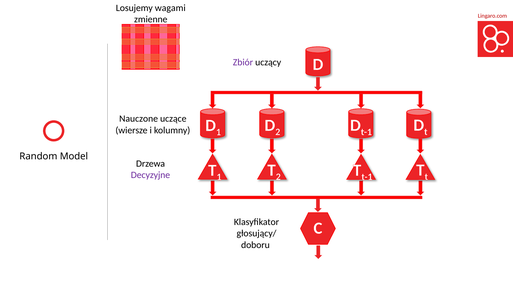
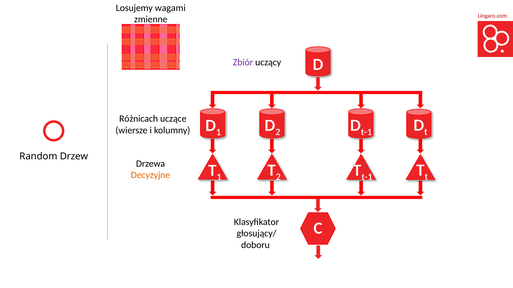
Nauczone: Nauczone -> Różnicach (139, 119)
Model: Model -> Drzew (74, 157)
Decyzyjne colour: purple -> orange (151, 175)
